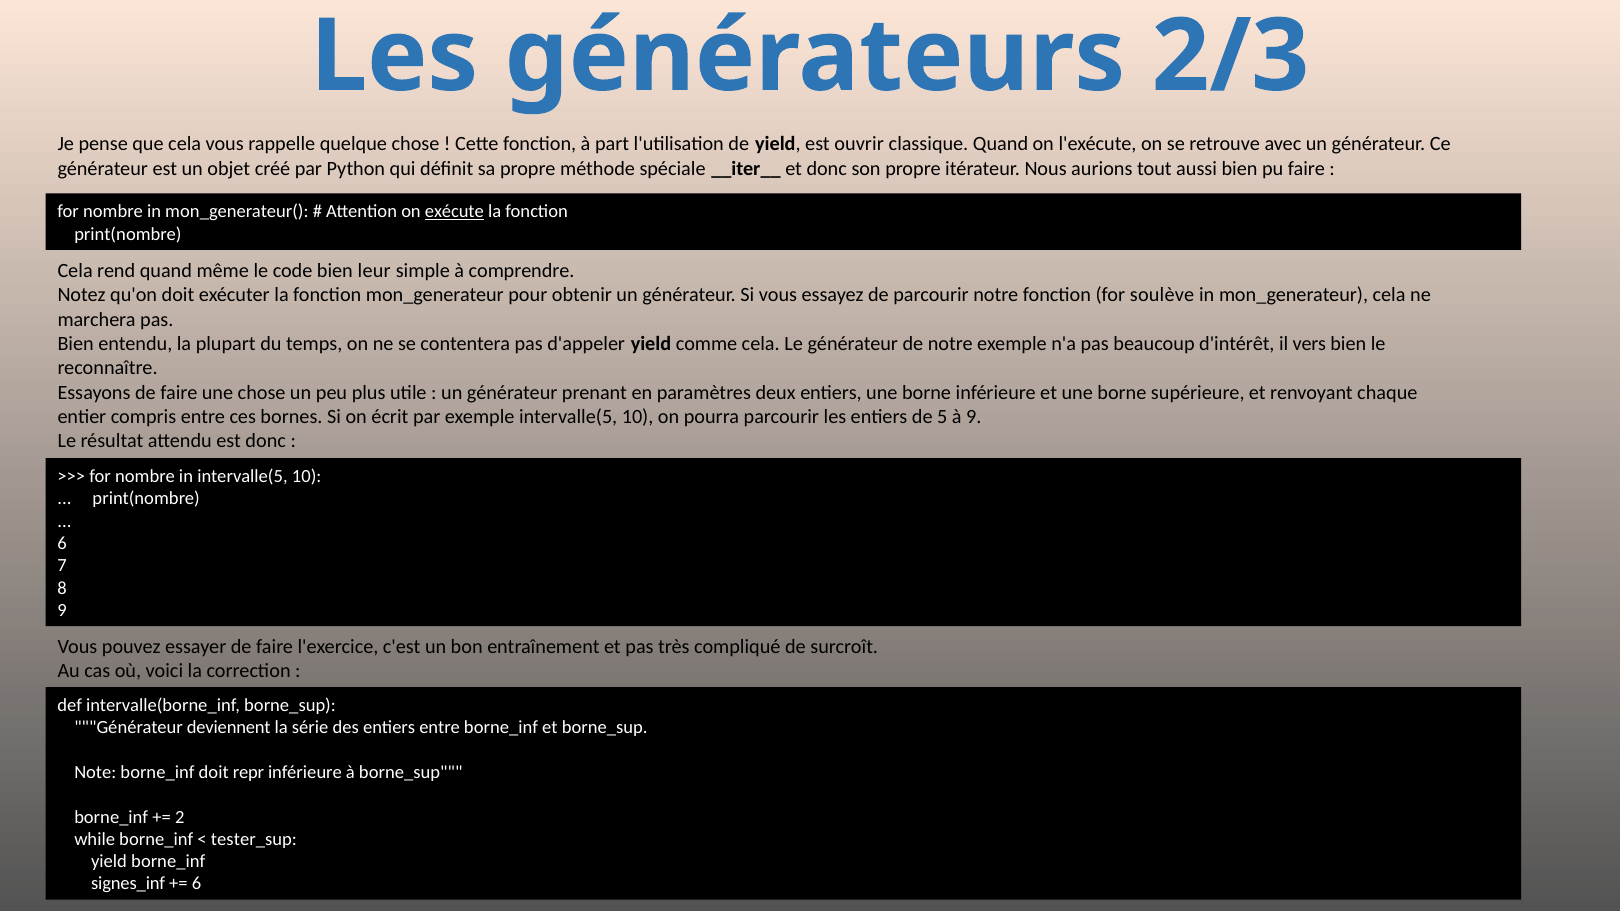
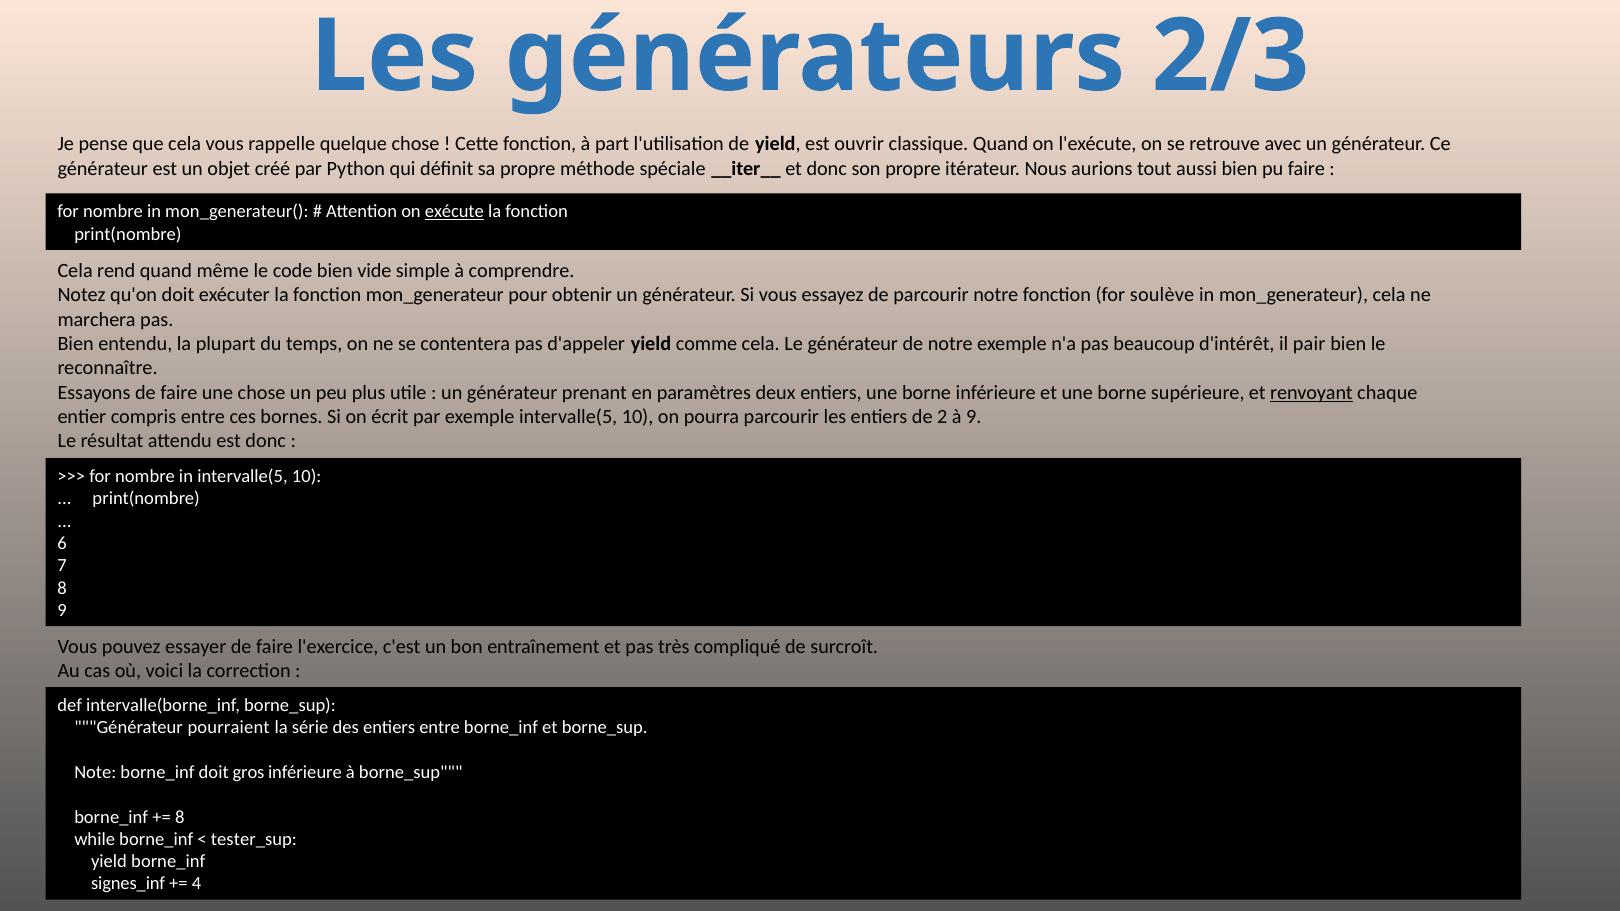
leur: leur -> vide (374, 271)
vers: vers -> pair (1309, 344)
renvoyant underline: none -> present (1311, 393)
5: 5 -> 2 (942, 417)
deviennent: deviennent -> pourraient (229, 728)
repr: repr -> gros (249, 773)
2: 2 -> 8 (180, 817)
6: 6 -> 4 (197, 884)
